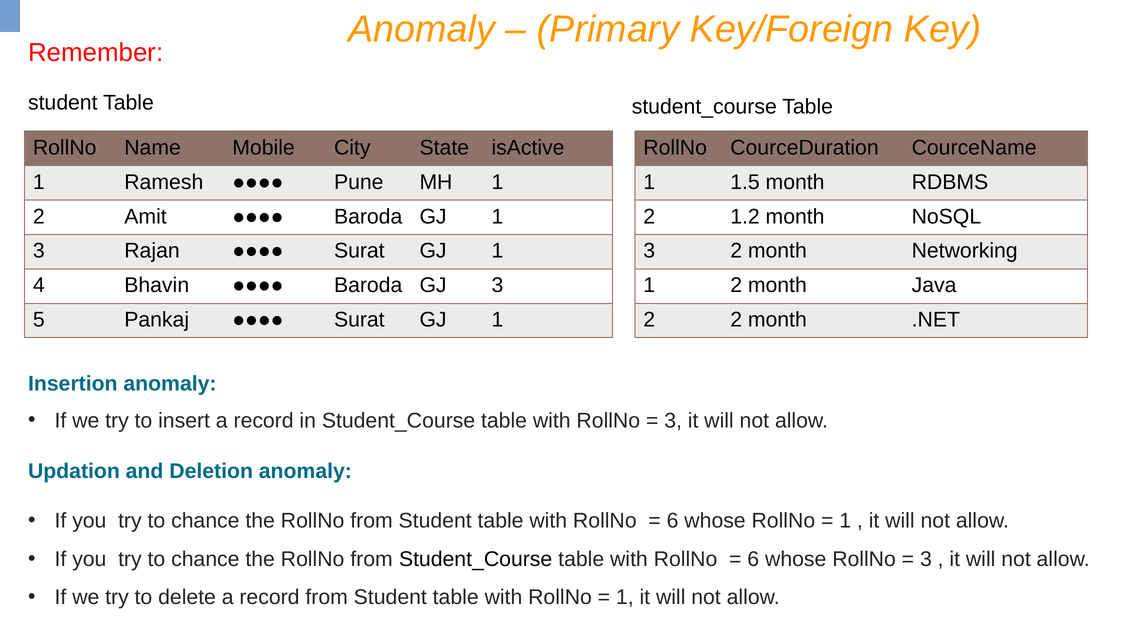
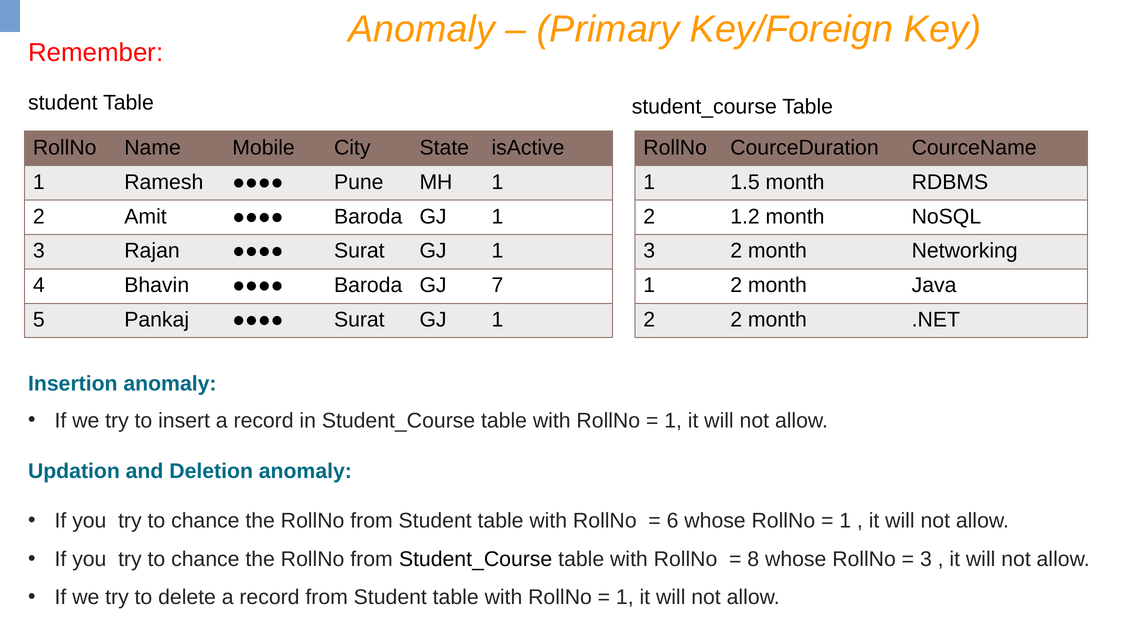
GJ 3: 3 -> 7 (497, 285)
3: 3 -> 1 (673, 420)
6: 6 -> 8 (753, 559)
